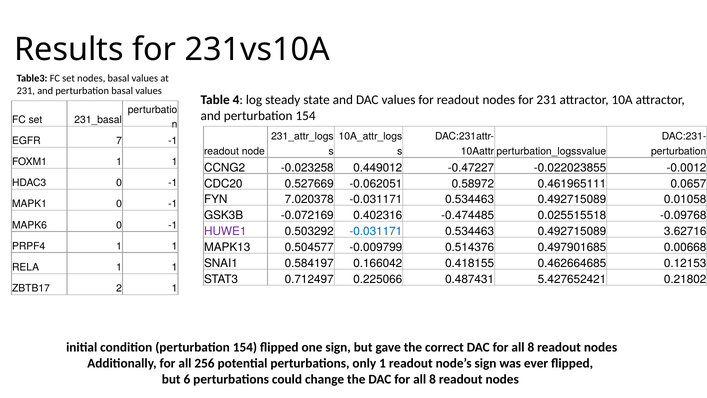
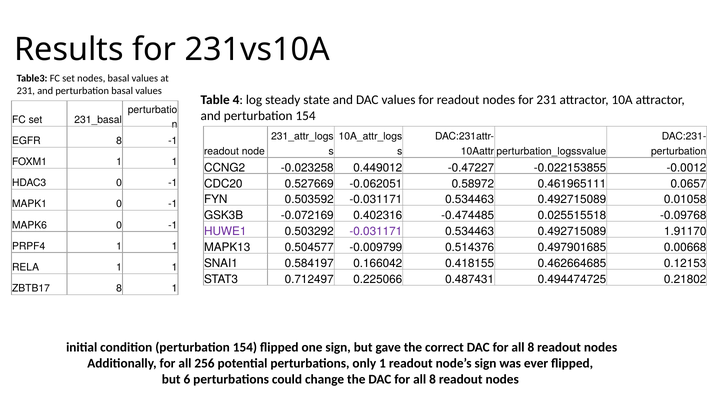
EGFR 7: 7 -> 8 (119, 141)
-0.022023855: -0.022023855 -> -0.022153855 (570, 168)
7.020378: 7.020378 -> 0.503592 (309, 199)
-0.031171 colour: blue -> purple (376, 231)
3.62716: 3.62716 -> 1.91170 (685, 231)
5.427652421: 5.427652421 -> 0.494474725 (572, 279)
ZBTB17 2: 2 -> 8 (119, 288)
